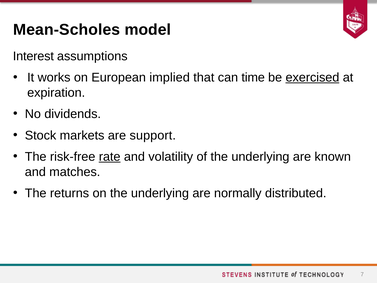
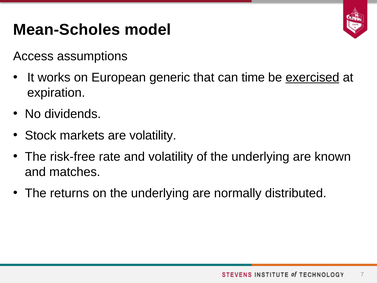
Interest: Interest -> Access (33, 56)
implied: implied -> generic (170, 77)
are support: support -> volatility (153, 135)
rate underline: present -> none (110, 157)
